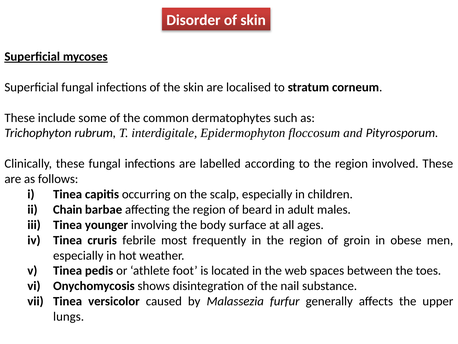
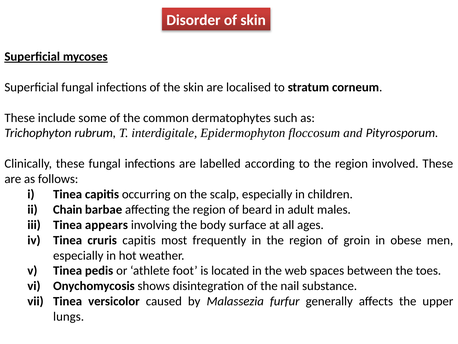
younger: younger -> appears (106, 225)
cruris febrile: febrile -> capitis (139, 240)
